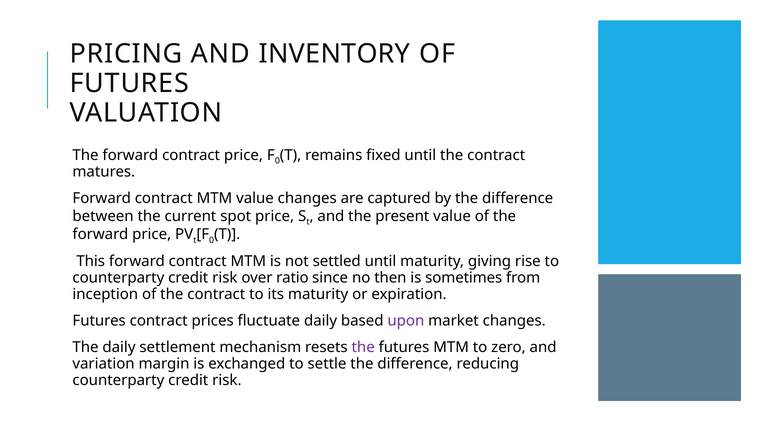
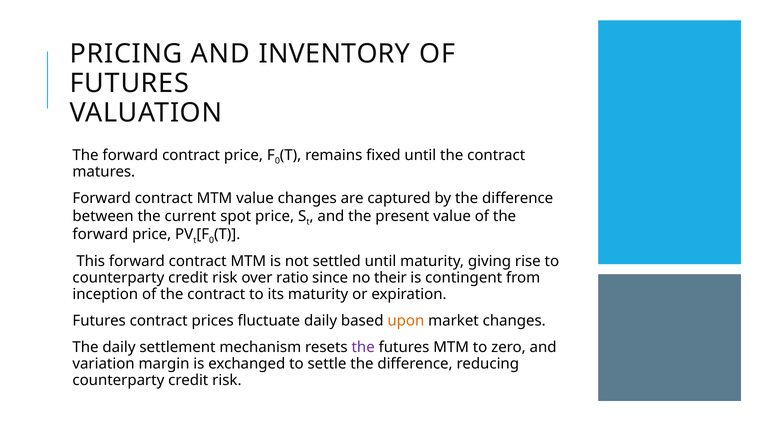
then: then -> their (390, 278)
sometimes: sometimes -> contingent (464, 278)
upon colour: purple -> orange (406, 321)
